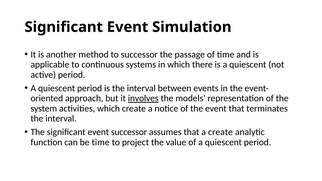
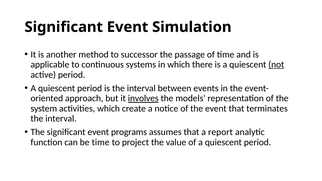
not underline: none -> present (276, 65)
event successor: successor -> programs (129, 132)
a create: create -> report (220, 132)
